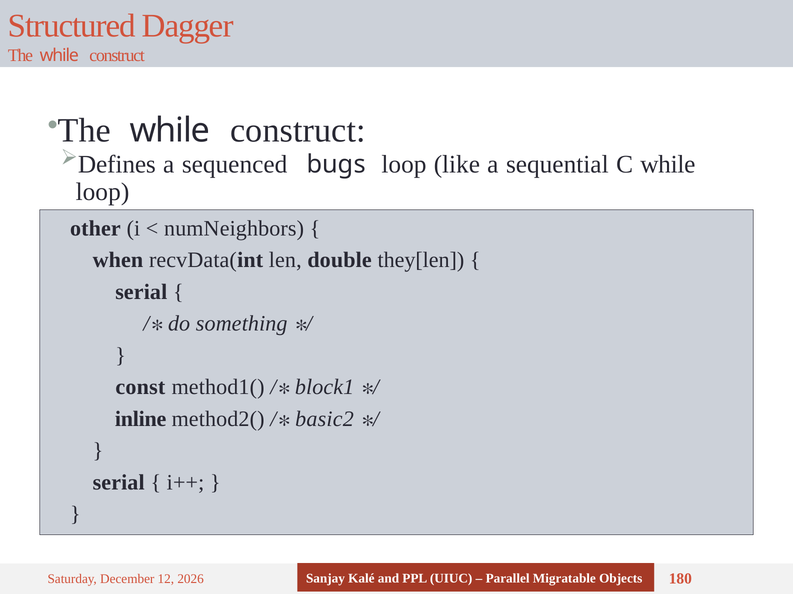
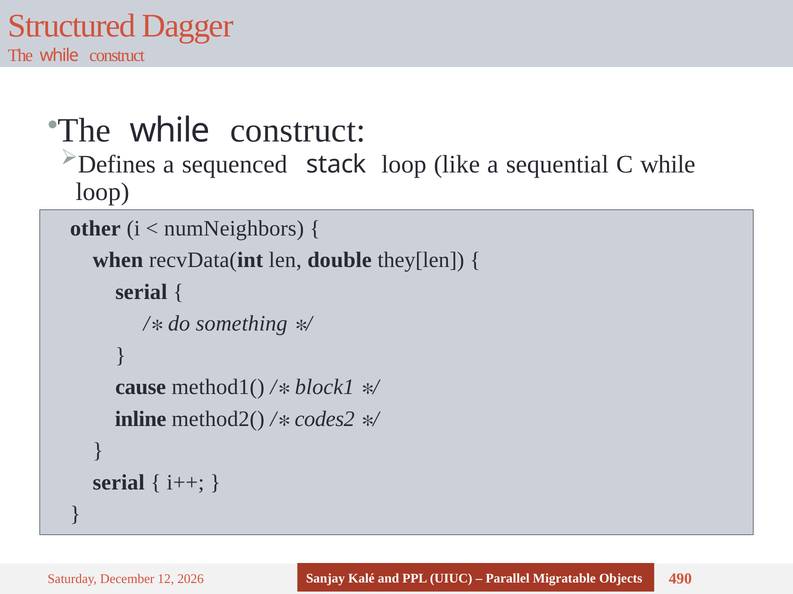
bugs: bugs -> stack (336, 165)
const: const -> cause (141, 388)
basic2: basic2 -> codes2 (325, 419)
180: 180 -> 490 (680, 580)
